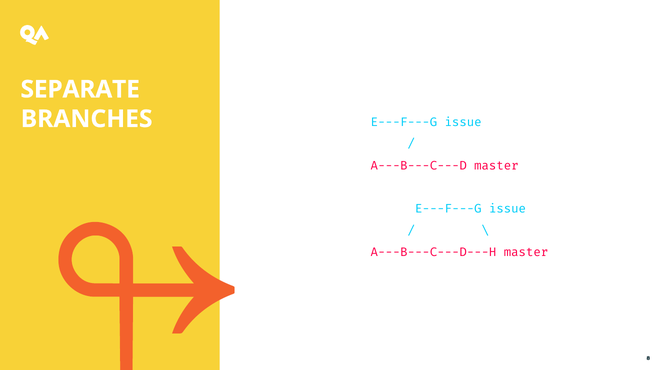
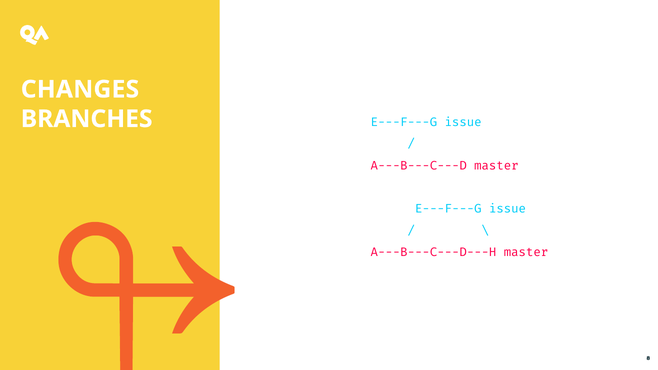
SEPARATE: SEPARATE -> CHANGES (80, 89)
